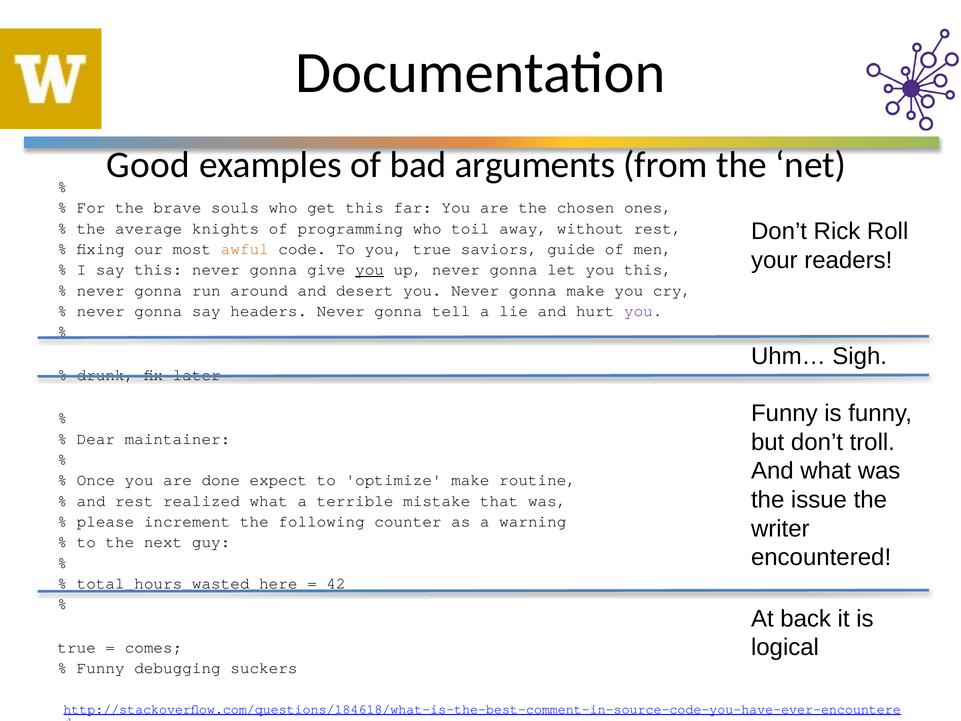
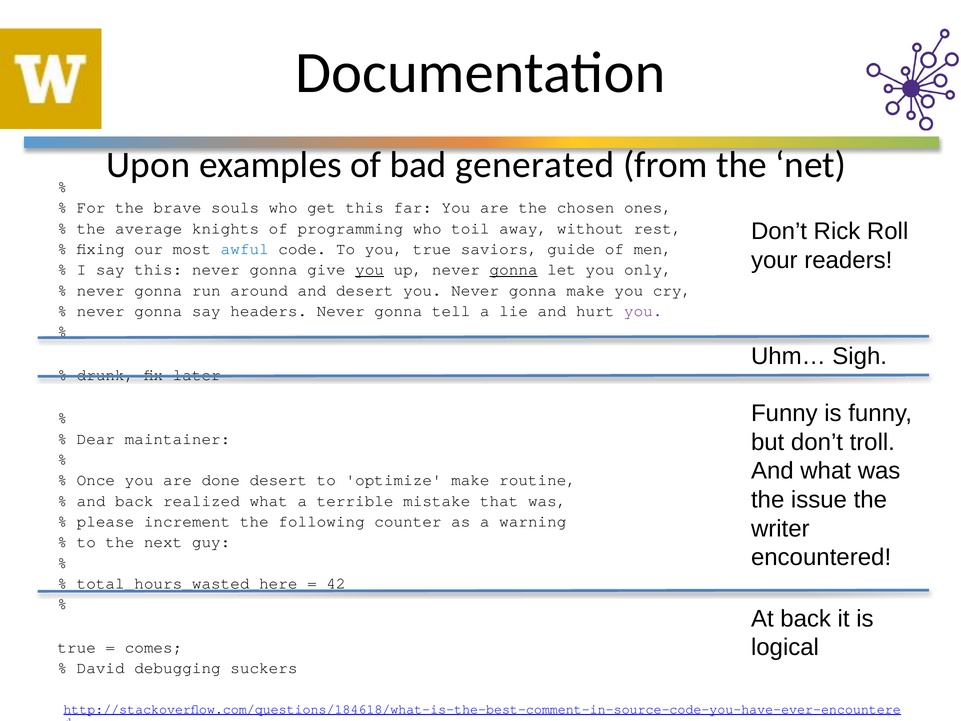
Good: Good -> Upon (148, 165)
arguments: arguments -> generated (535, 165)
awful colour: orange -> blue (245, 249)
gonna underline: none -> present (514, 270)
you this: this -> only (648, 270)
done expect: expect -> desert (278, 480)
and rest: rest -> back (134, 501)
Funny: Funny -> David (101, 668)
